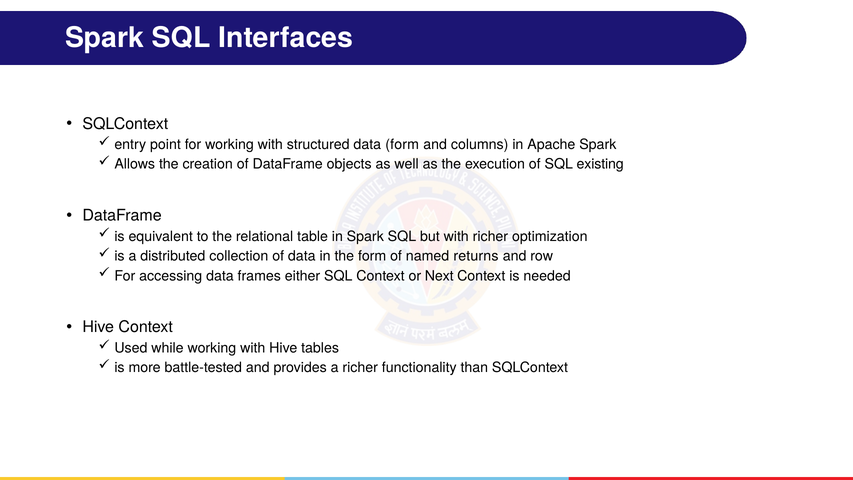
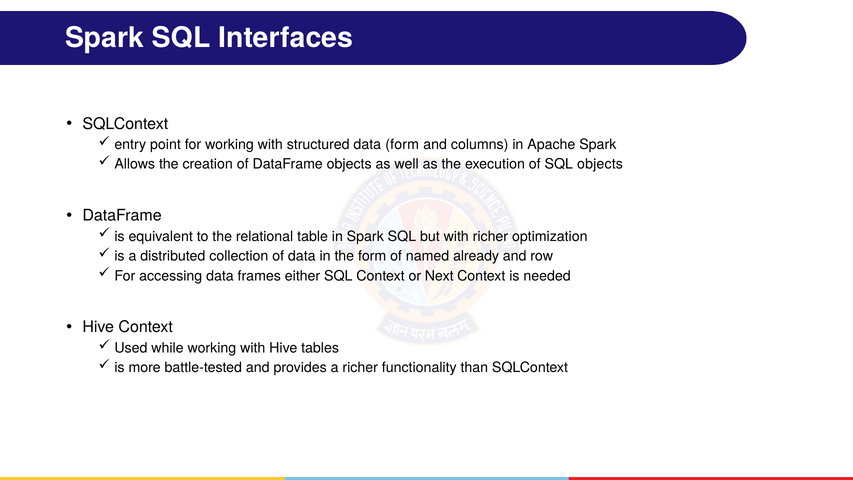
SQL existing: existing -> objects (600, 164)
returns: returns -> already (476, 256)
